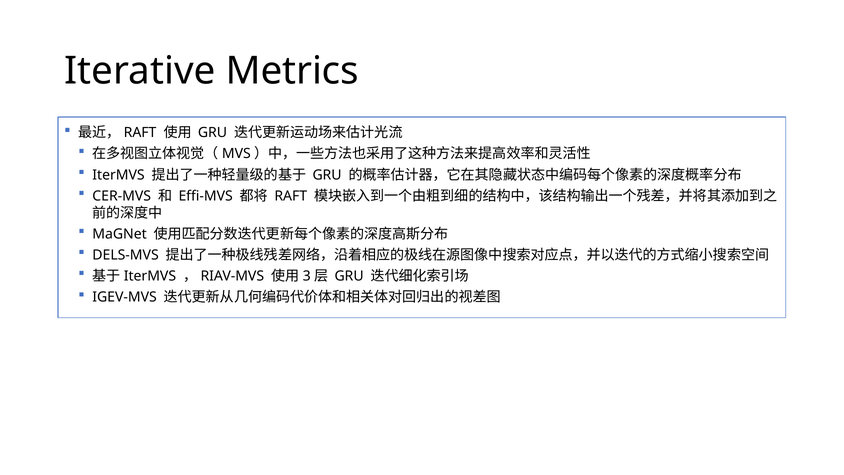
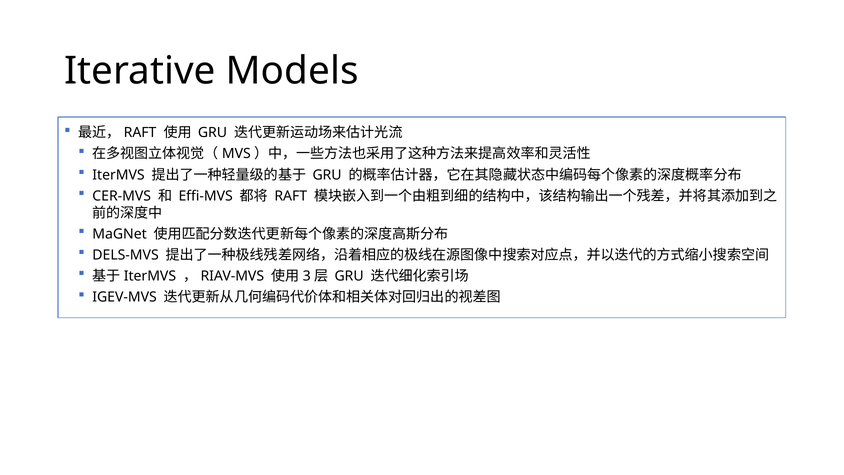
Metrics: Metrics -> Models (292, 71)
